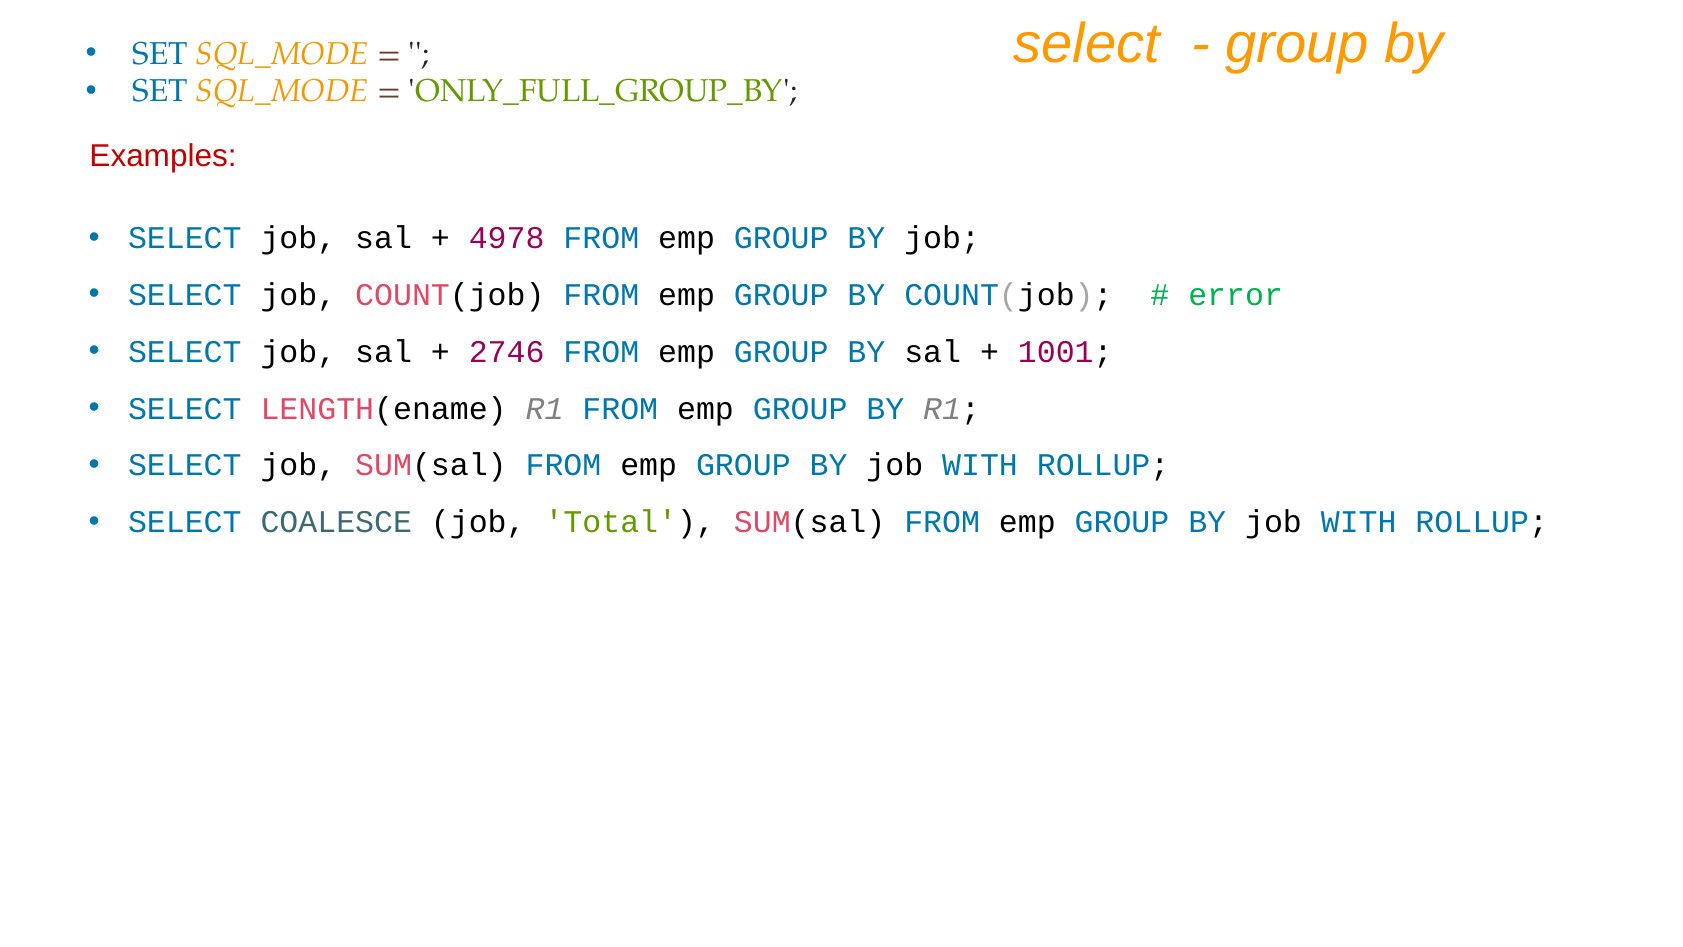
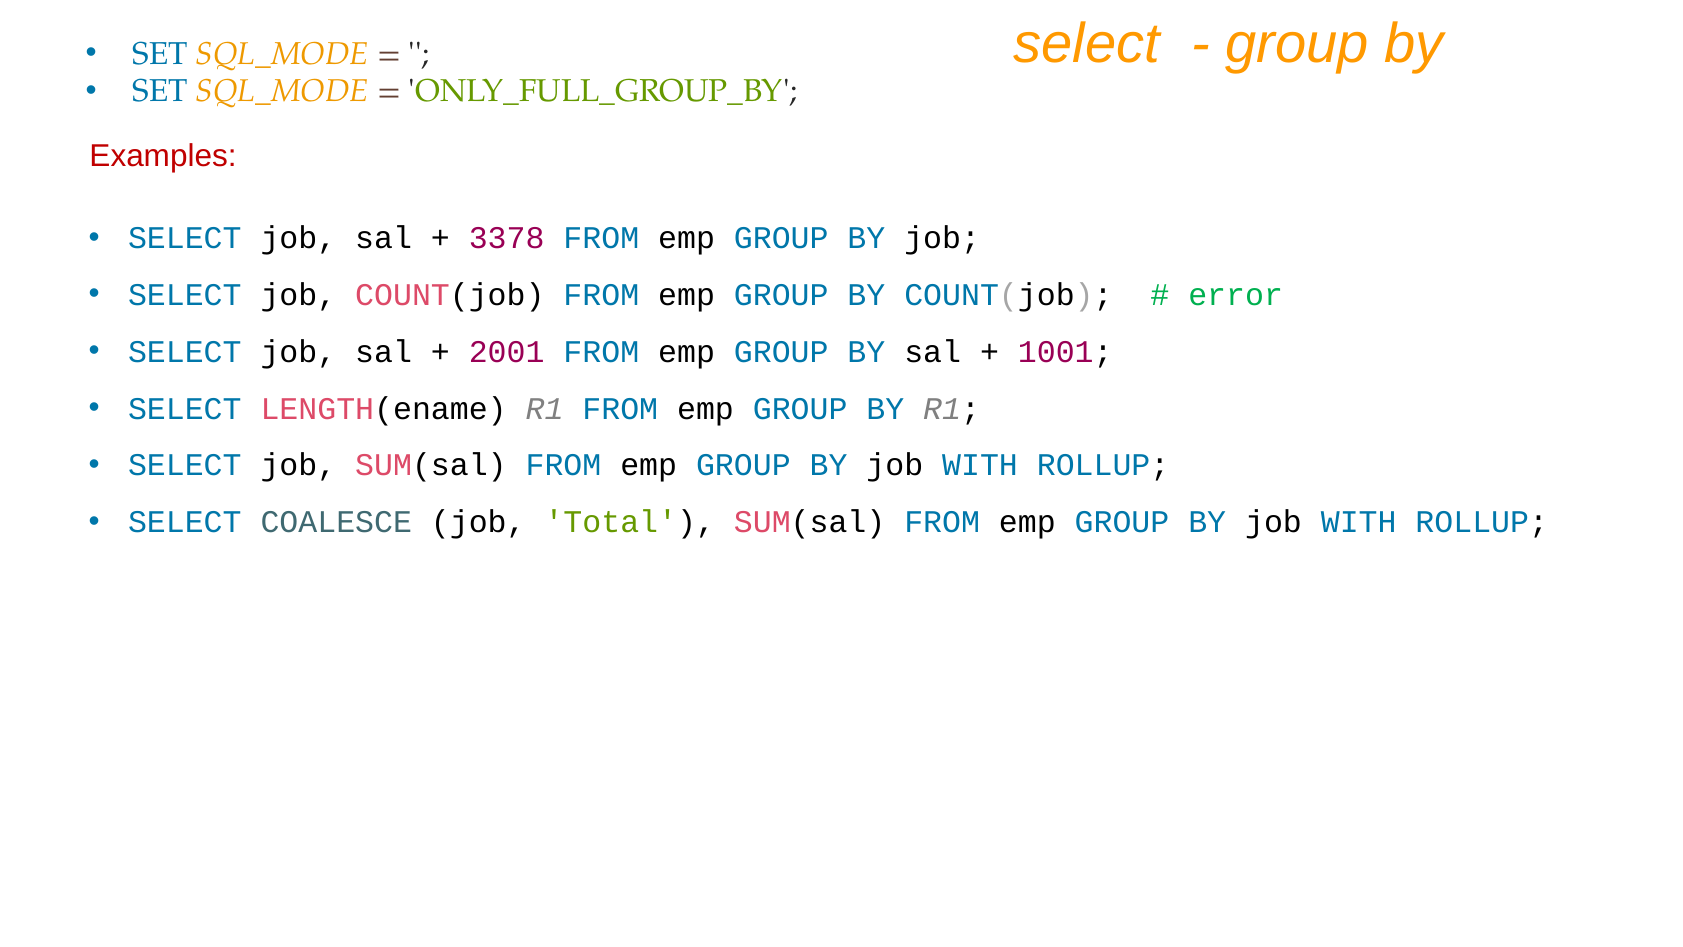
4978: 4978 -> 3378 (507, 238)
2746: 2746 -> 2001 (507, 352)
